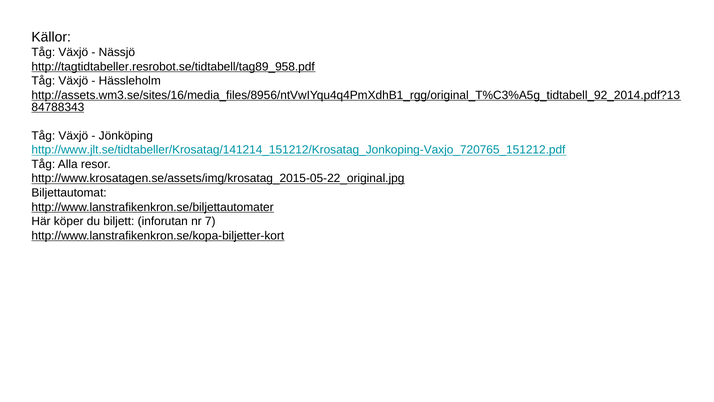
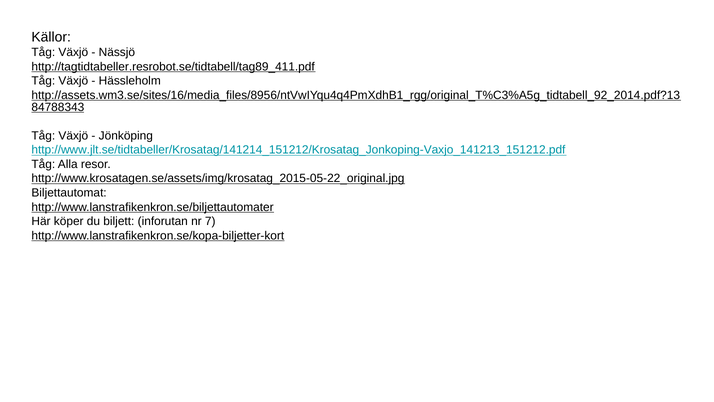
http://tagtidtabeller.resrobot.se/tidtabell/tag89_958.pdf: http://tagtidtabeller.resrobot.se/tidtabell/tag89_958.pdf -> http://tagtidtabeller.resrobot.se/tidtabell/tag89_411.pdf (173, 67)
http://www.jlt.se/tidtabeller/Krosatag/141214_151212/Krosatag_Jonkoping-Vaxjo_720765_151212.pdf: http://www.jlt.se/tidtabeller/Krosatag/141214_151212/Krosatag_Jonkoping-Vaxjo_720765_151212.pdf -> http://www.jlt.se/tidtabeller/Krosatag/141214_151212/Krosatag_Jonkoping-Vaxjo_141213_151212.pdf (298, 150)
